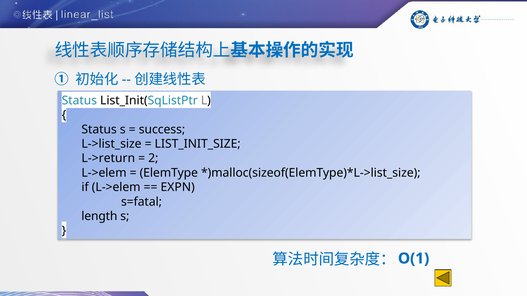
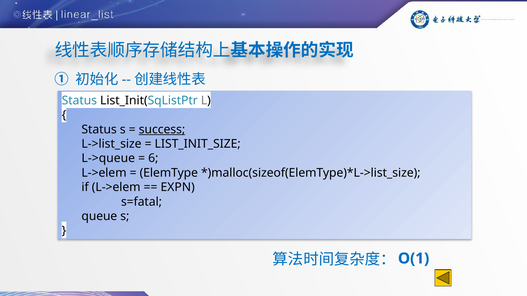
success underline: none -> present (162, 130)
L->return: L->return -> L->queue (108, 159)
2: 2 -> 6 (153, 159)
length: length -> queue (99, 216)
